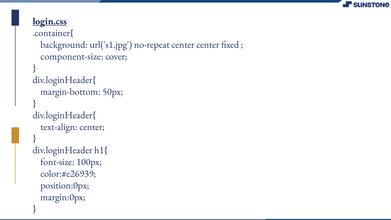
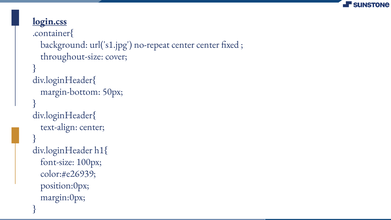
component-size: component-size -> throughout-size (72, 56)
